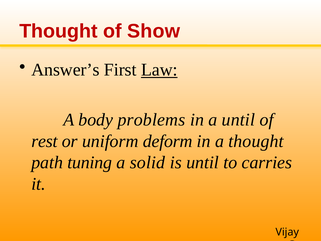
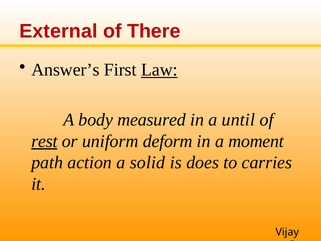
Thought: Thought -> External (58, 31)
Show: Show -> There (154, 31)
problems: problems -> measured (152, 120)
rest underline: none -> present (44, 141)
in a thought: thought -> moment (256, 141)
tuning: tuning -> action (90, 162)
is until: until -> does (203, 162)
